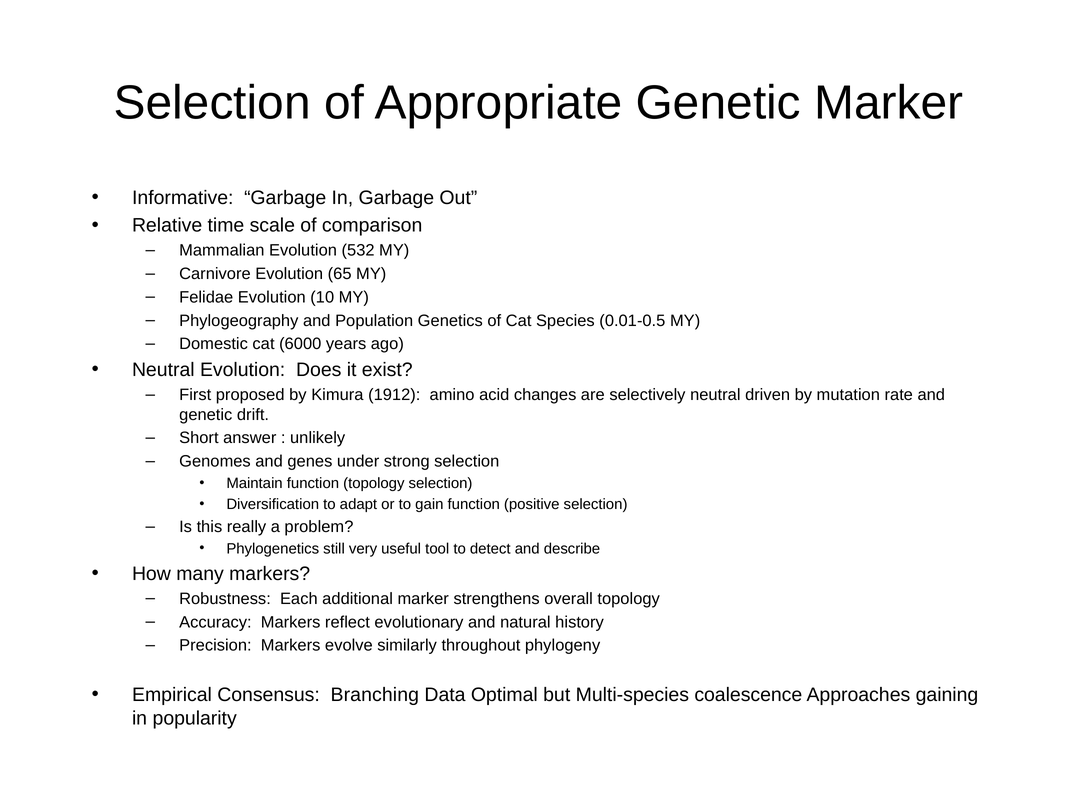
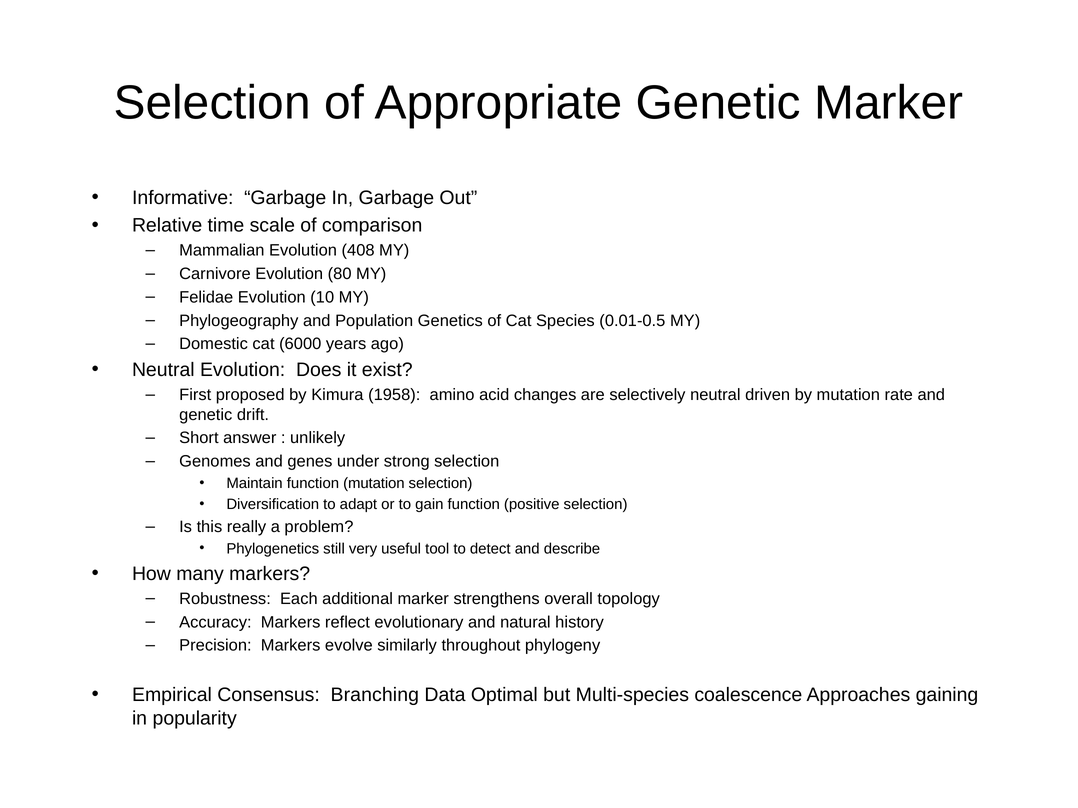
532: 532 -> 408 (358, 251)
65: 65 -> 80 (340, 274)
1912: 1912 -> 1958 (394, 395)
function topology: topology -> mutation (374, 484)
